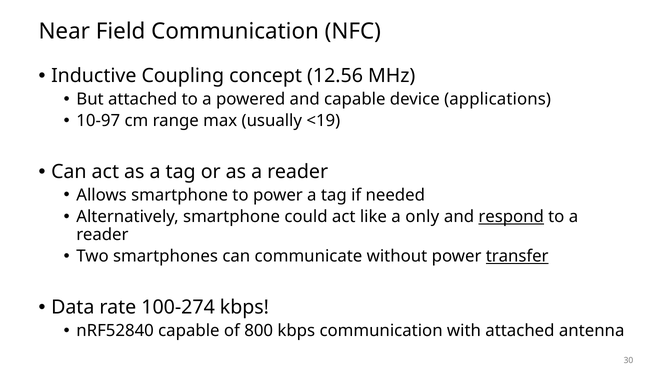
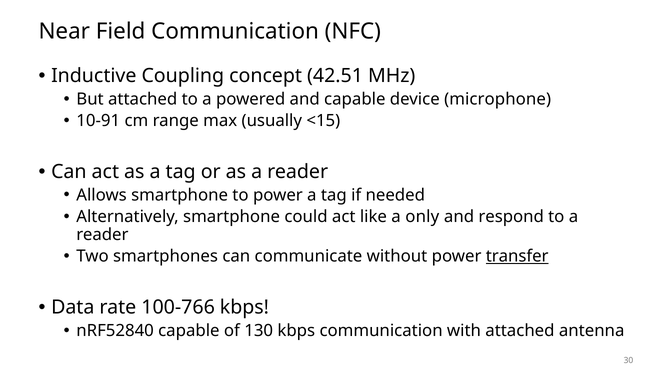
12.56: 12.56 -> 42.51 (335, 76)
applications: applications -> microphone (498, 99)
10-97: 10-97 -> 10-91 (98, 121)
<19: <19 -> <15 (323, 121)
respond underline: present -> none (511, 217)
100-274: 100-274 -> 100-766 (178, 307)
800: 800 -> 130 (259, 331)
